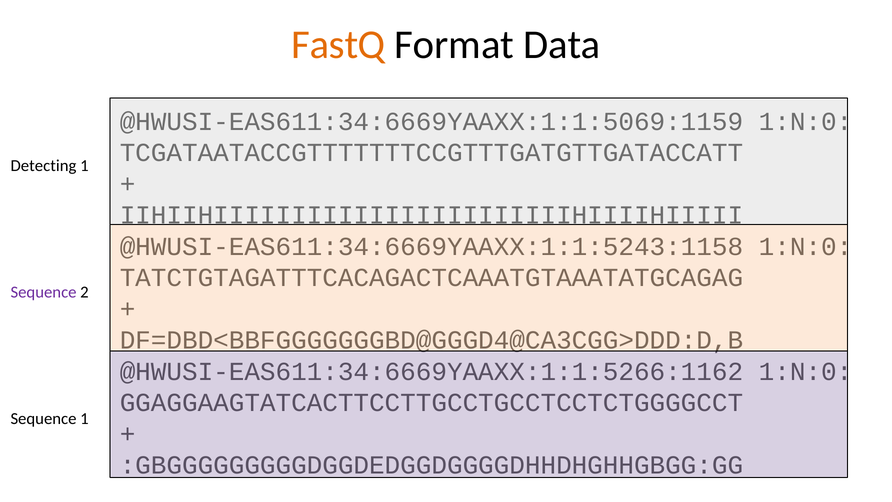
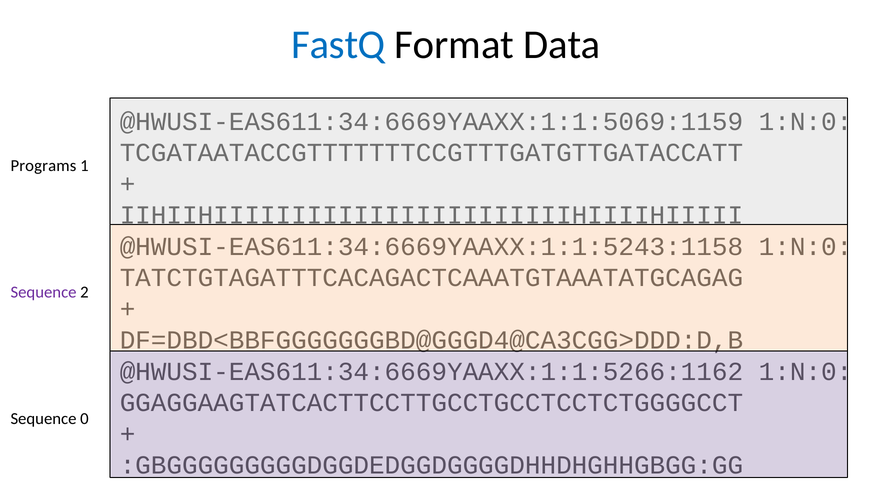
FastQ colour: orange -> blue (338, 45)
Detecting: Detecting -> Programs (43, 166)
Sequence 1: 1 -> 0 (84, 419)
